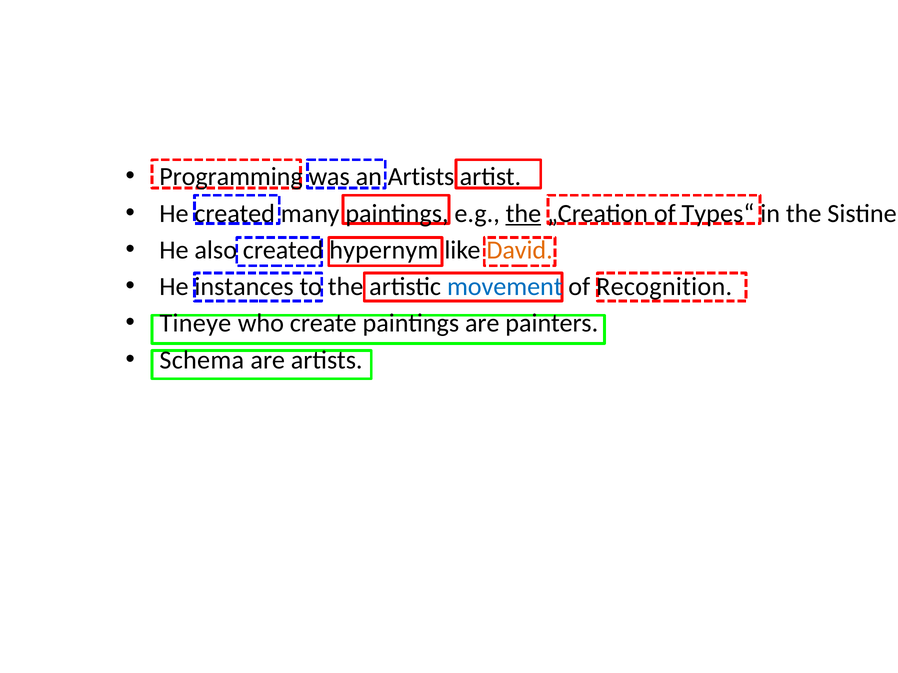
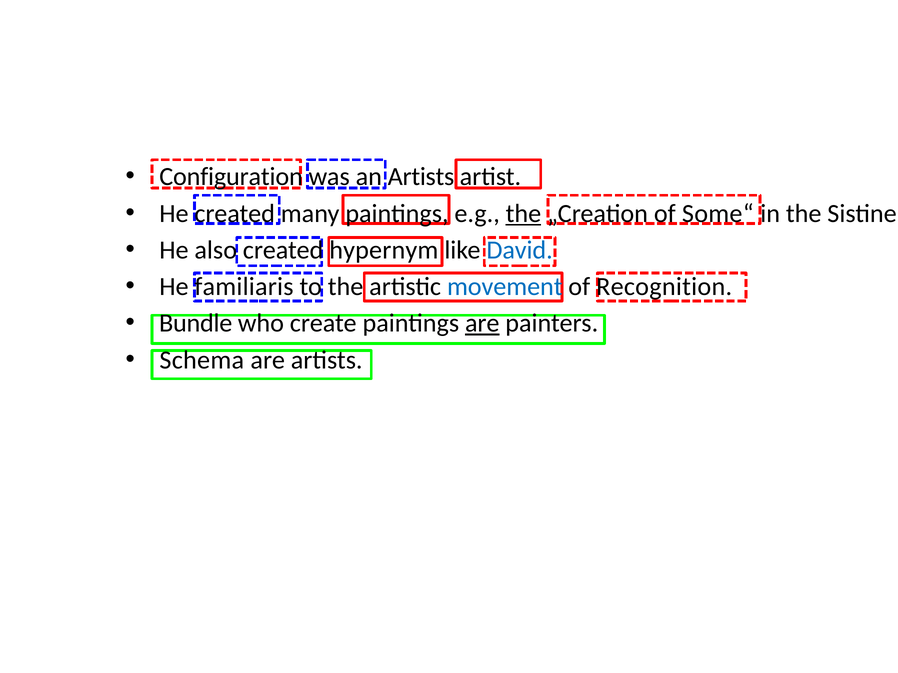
Programming: Programming -> Configuration (231, 177)
Types“: Types“ -> Some“ (718, 214)
David colour: orange -> blue (520, 250)
instances: instances -> familiaris (244, 287)
Tineye: Tineye -> Bundle (196, 324)
are underline: none -> present (482, 324)
